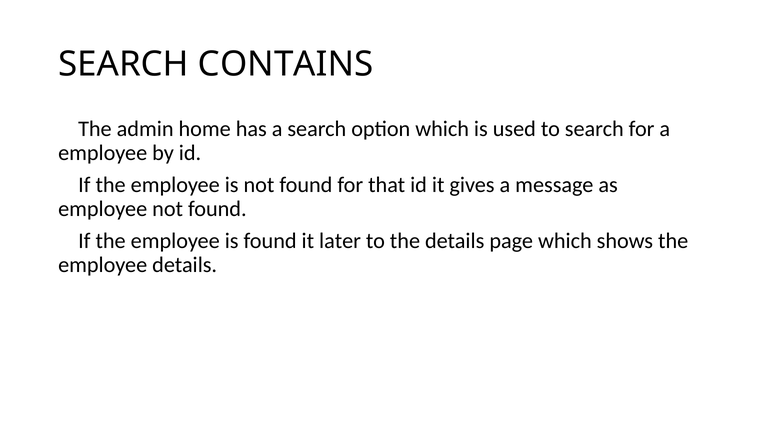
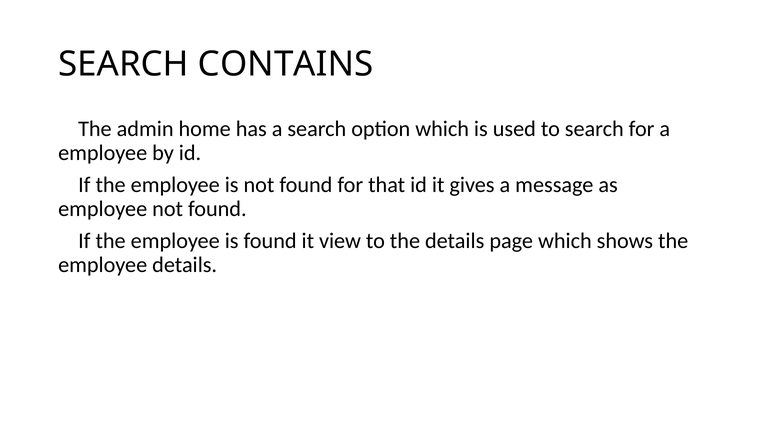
later: later -> view (340, 241)
